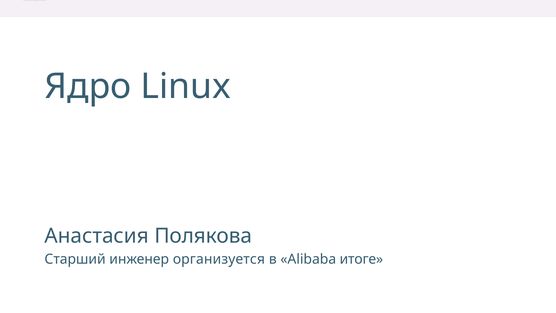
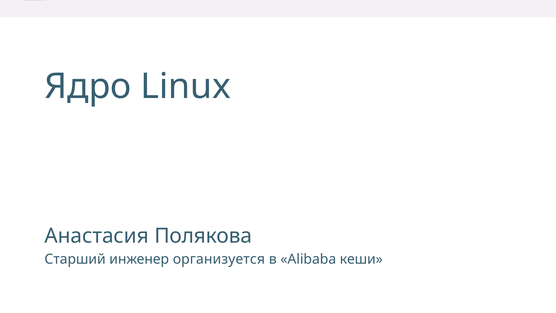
итоге: итоге -> кеши (361, 259)
